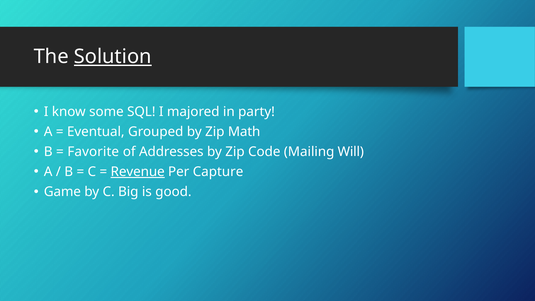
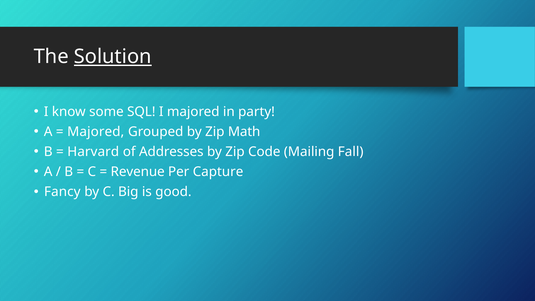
Eventual: Eventual -> Majored (96, 132)
Favorite: Favorite -> Harvard (93, 152)
Will: Will -> Fall (351, 152)
Revenue underline: present -> none (138, 172)
Game: Game -> Fancy (62, 192)
